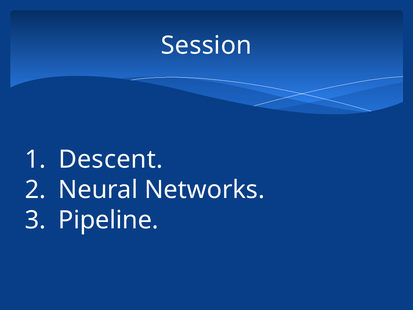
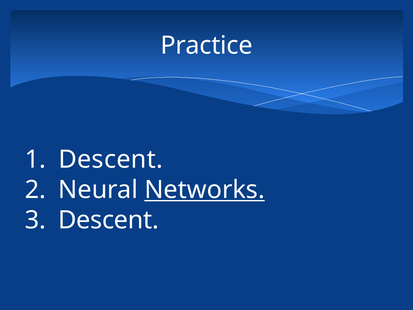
Session: Session -> Practice (207, 45)
Networks underline: none -> present (205, 190)
Pipeline: Pipeline -> Descent (109, 220)
